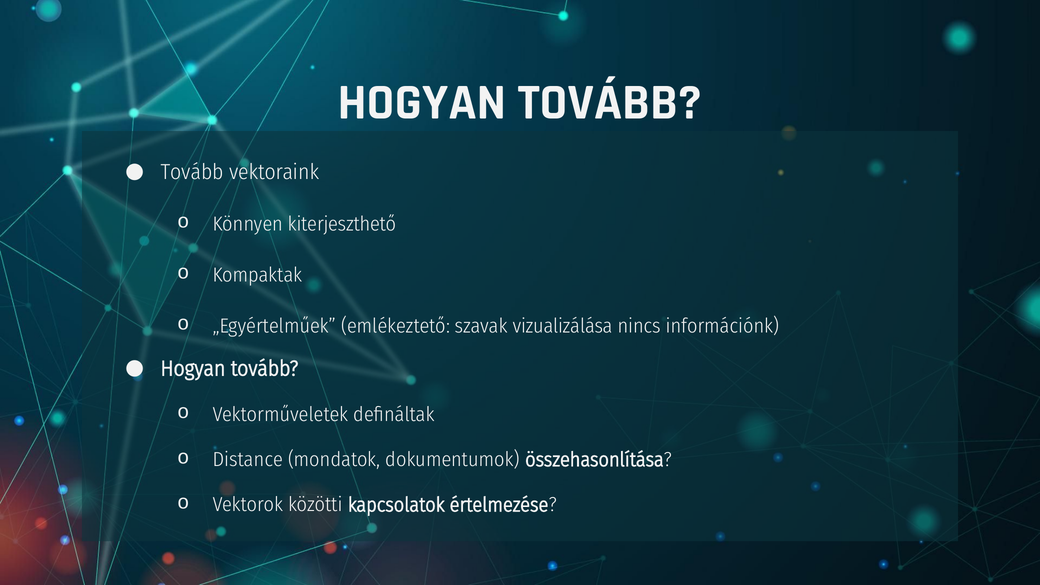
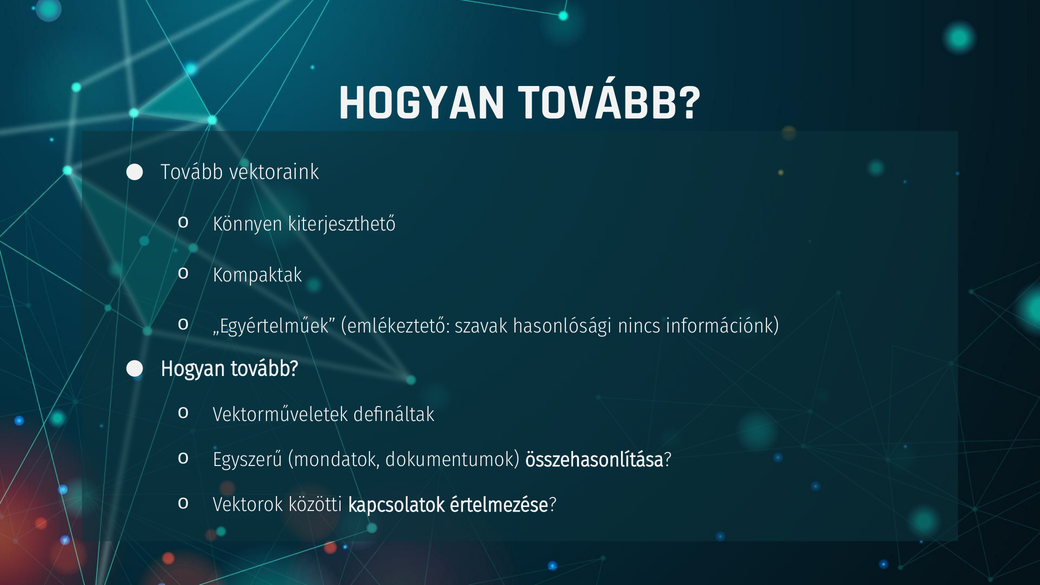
vizualizálása: vizualizálása -> hasonlósági (562, 326)
Distance: Distance -> Egyszerű (248, 460)
